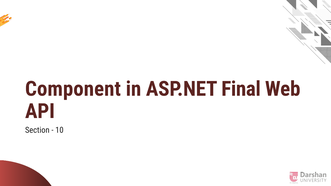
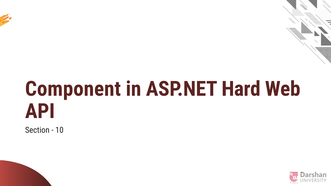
Final: Final -> Hard (241, 89)
